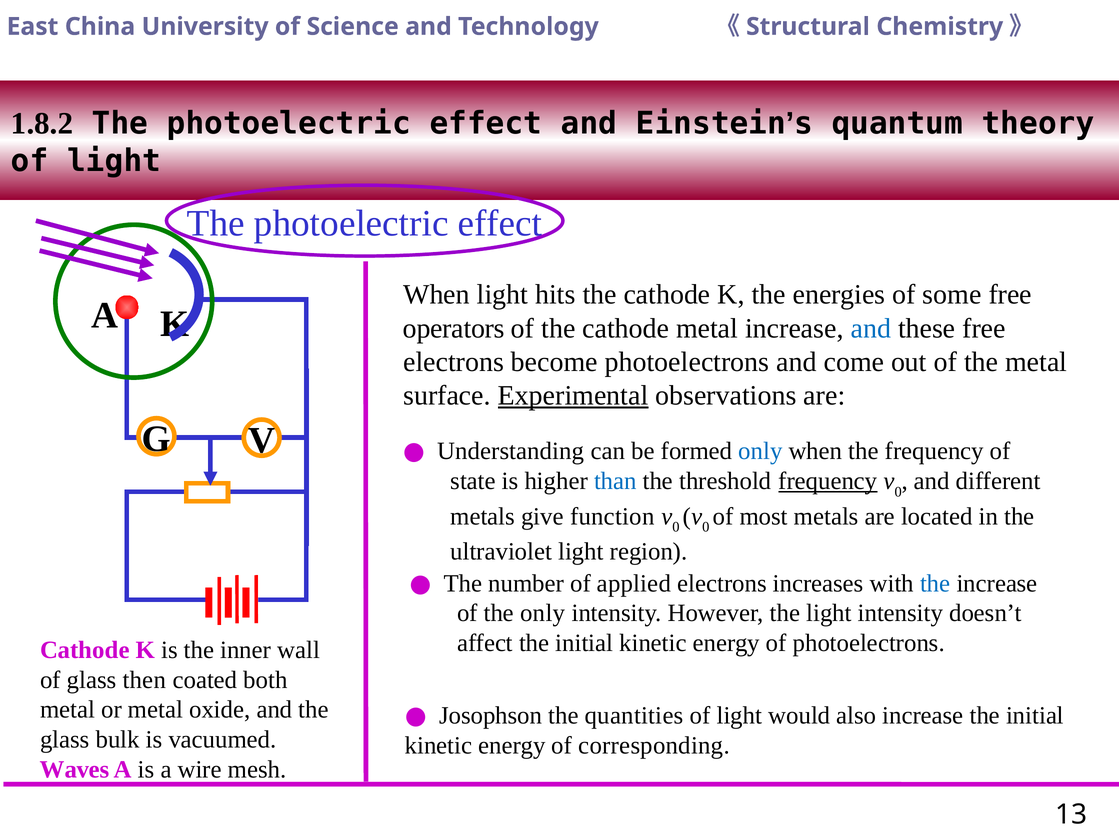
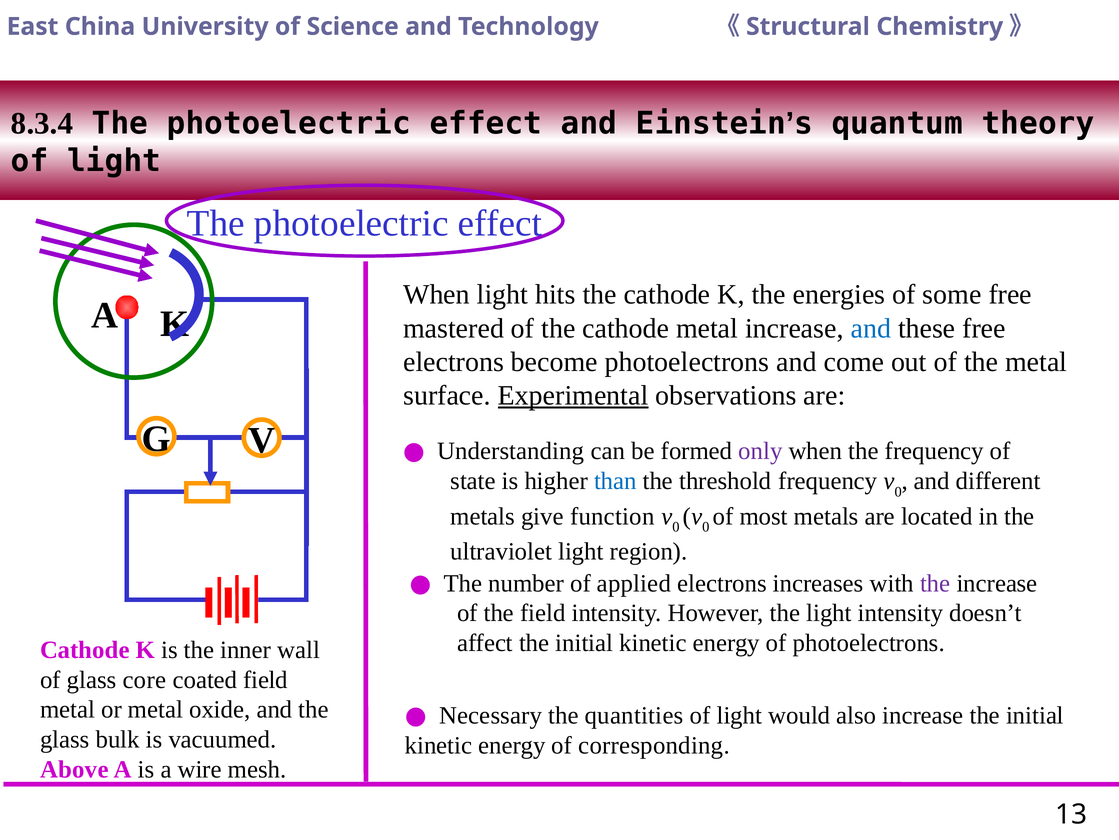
1.8.2: 1.8.2 -> 8.3.4 (42, 124)
operators: operators -> mastered (454, 328)
only colour: blue -> purple (760, 451)
frequency underline: present -> none (828, 481)
the colour: blue -> purple (935, 583)
the only: only -> field (543, 613)
then: then -> core (144, 679)
coated both: both -> field (266, 679)
Josophson: Josophson -> Necessary (491, 715)
Waves: Waves -> Above (74, 769)
